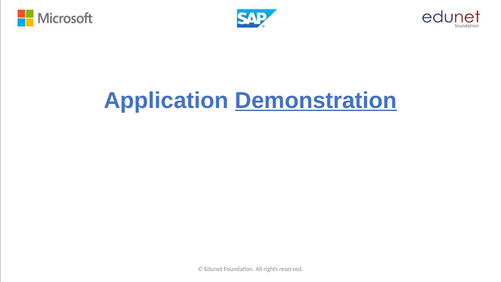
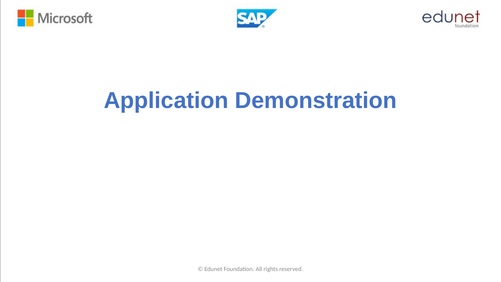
Demonstration underline: present -> none (316, 100)
